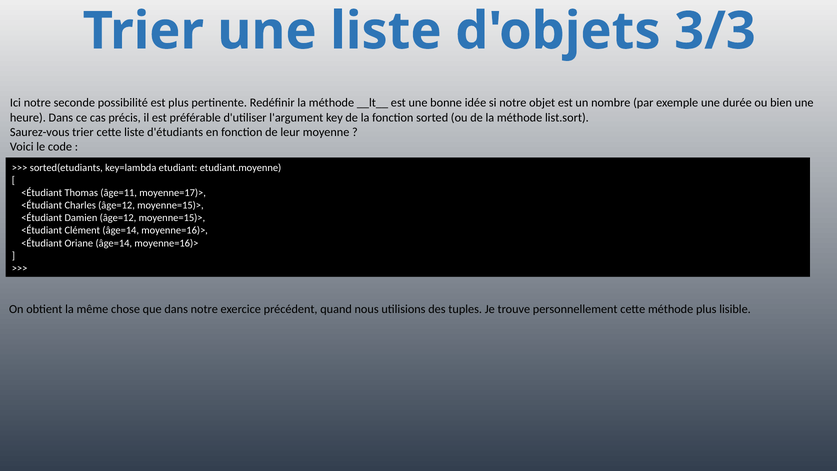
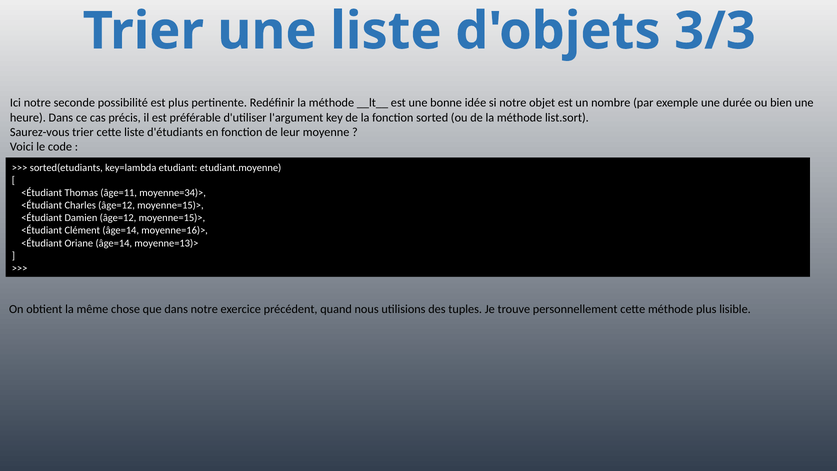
moyenne=17)>: moyenne=17)> -> moyenne=34)> (173, 193)
Oriane âge=14 moyenne=16)>: moyenne=16)> -> moyenne=13)> (166, 243)
